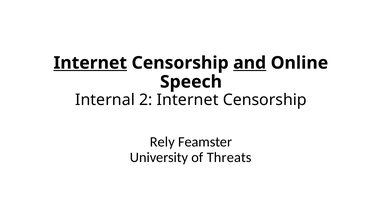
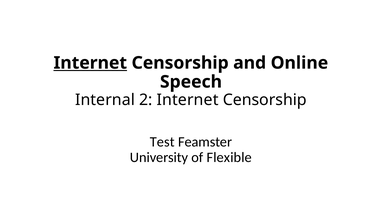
and underline: present -> none (250, 63)
Rely: Rely -> Test (162, 142)
Threats: Threats -> Flexible (229, 157)
